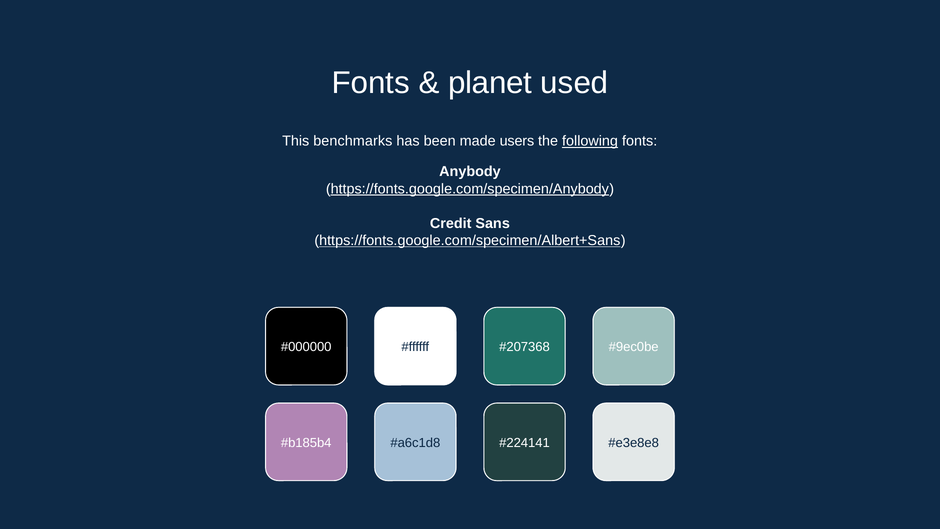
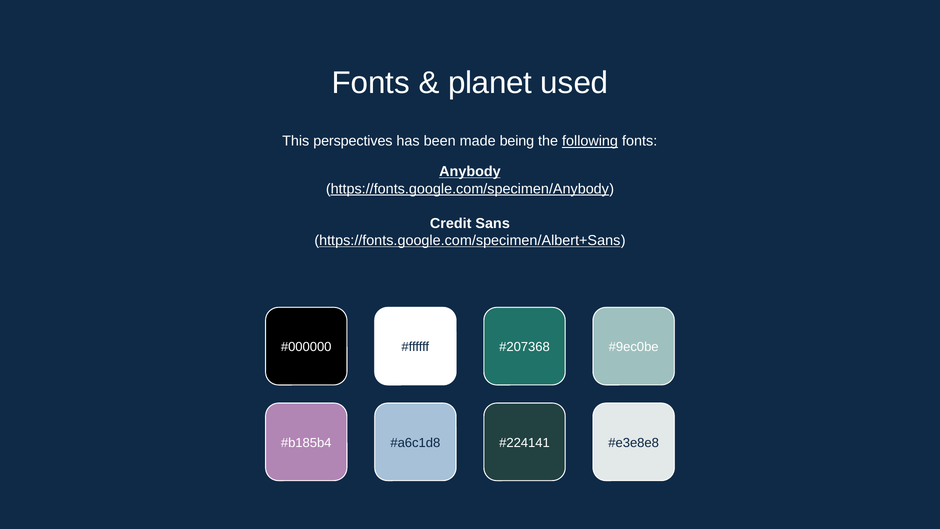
benchmarks: benchmarks -> perspectives (353, 141)
users: users -> being (517, 141)
Anybody underline: none -> present (470, 171)
